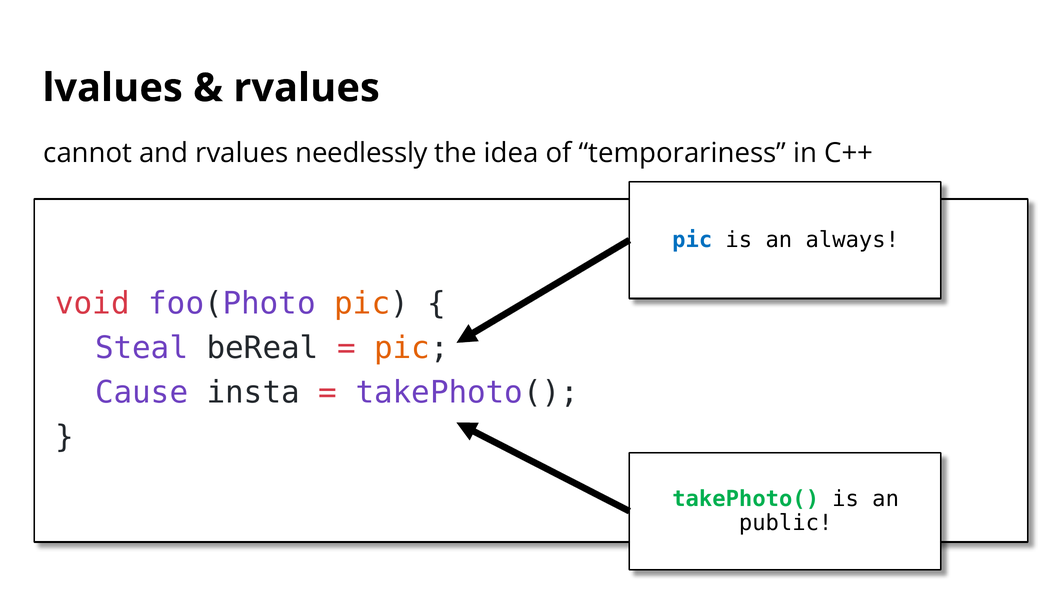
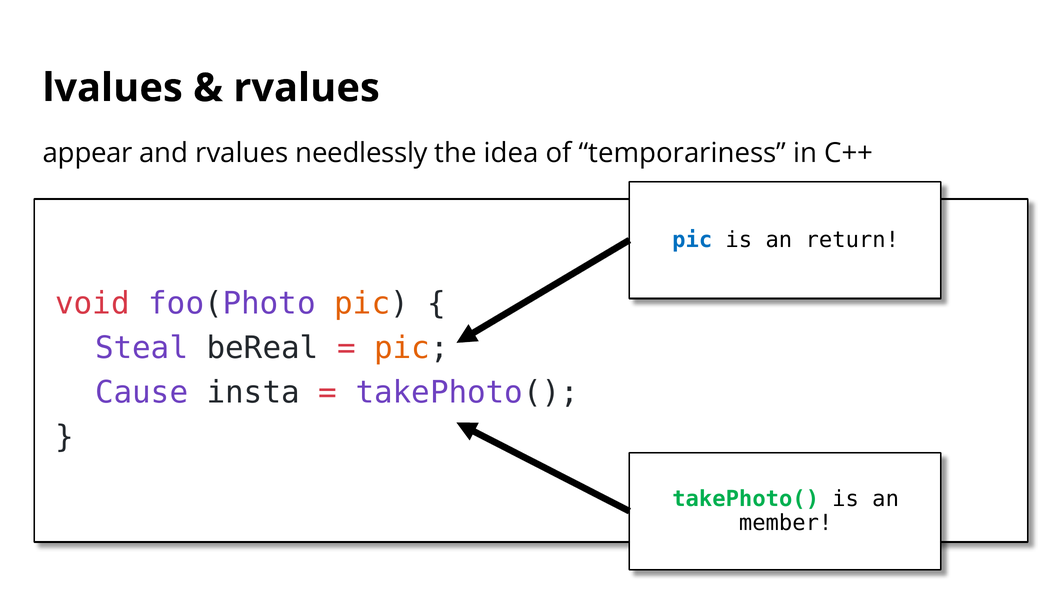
cannot: cannot -> appear (88, 153)
always: always -> return (852, 240)
public: public -> member (786, 523)
